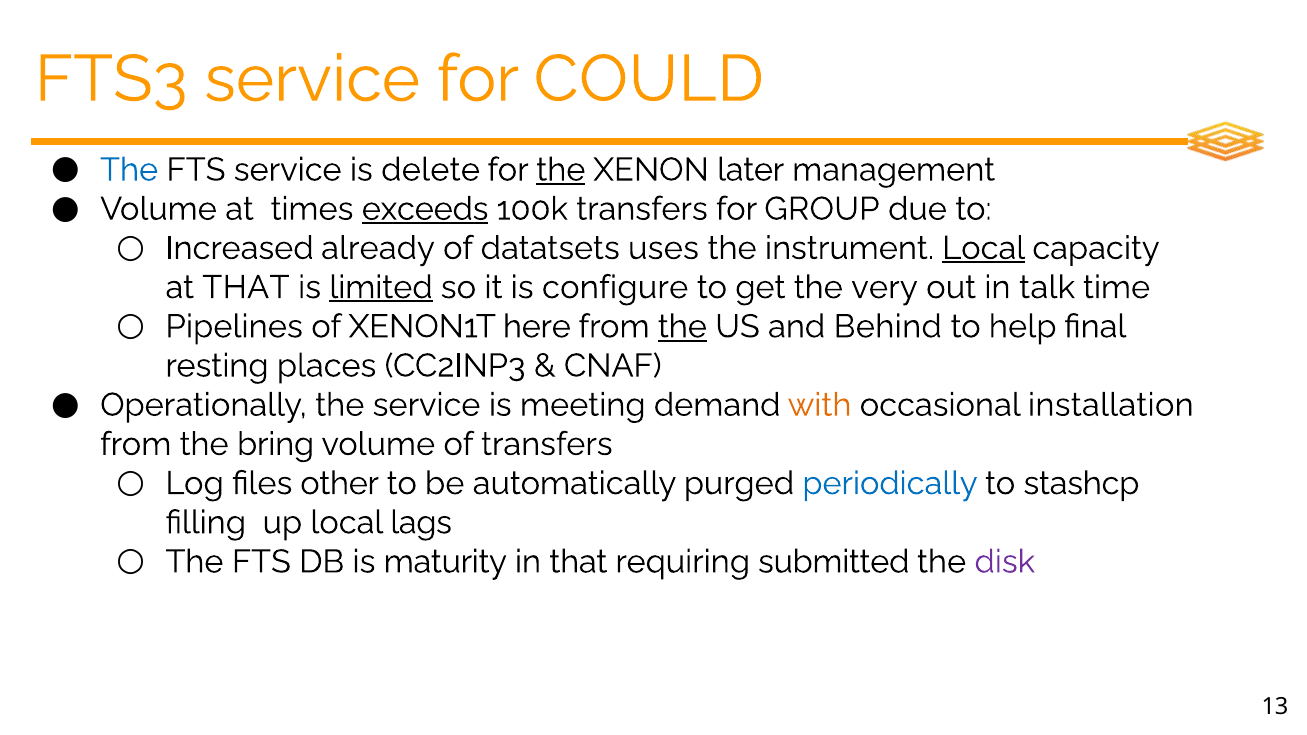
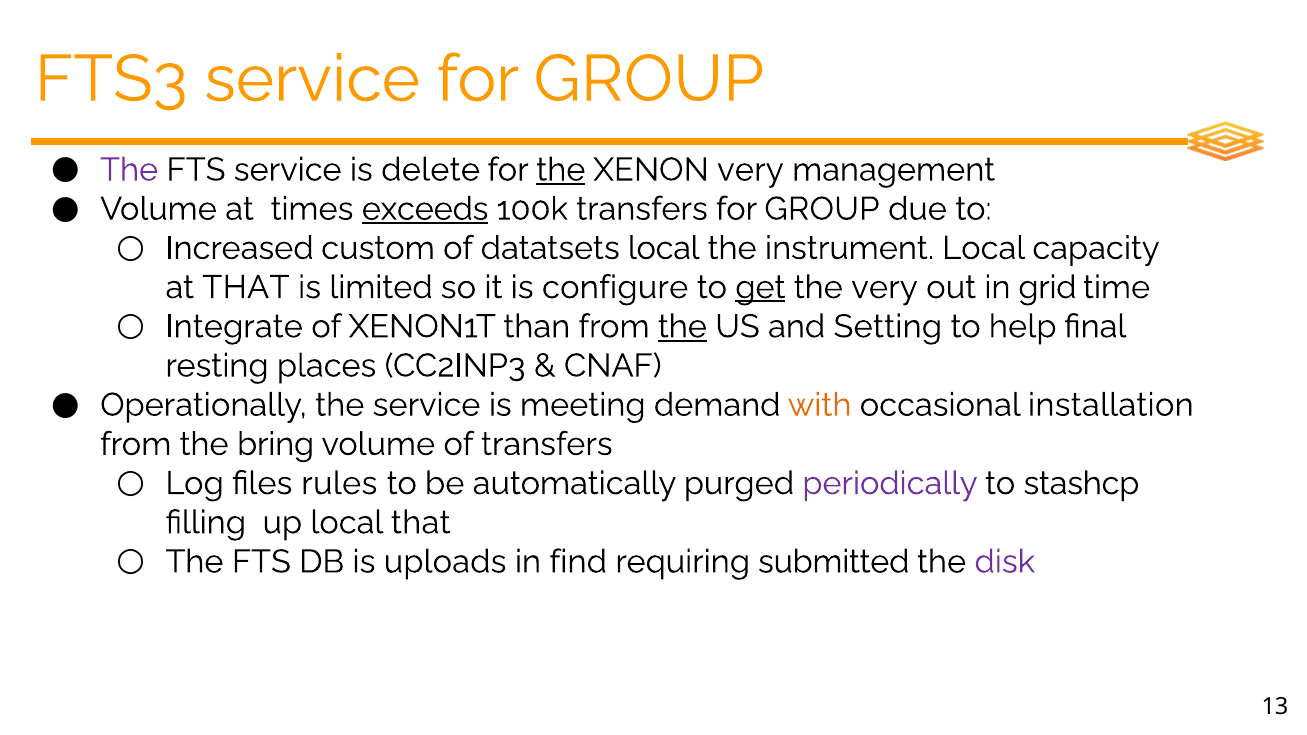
service for COULD: COULD -> GROUP (649, 79)
The colour: blue -> purple (129, 170)
XENON later: later -> very (750, 170)
already: already -> custom (378, 248)
datatsets uses: uses -> local (664, 248)
Local underline: present -> none (984, 248)
limited underline: present -> none (381, 287)
get underline: none -> present (760, 287)
talk: talk -> grid (1047, 287)
Pipelines: Pipelines -> Integrate (234, 327)
here: here -> than (537, 327)
Behind: Behind -> Setting (888, 327)
other: other -> rules (339, 483)
periodically colour: blue -> purple (890, 483)
local lags: lags -> that (421, 523)
maturity: maturity -> uploads (445, 562)
in that: that -> find (578, 562)
